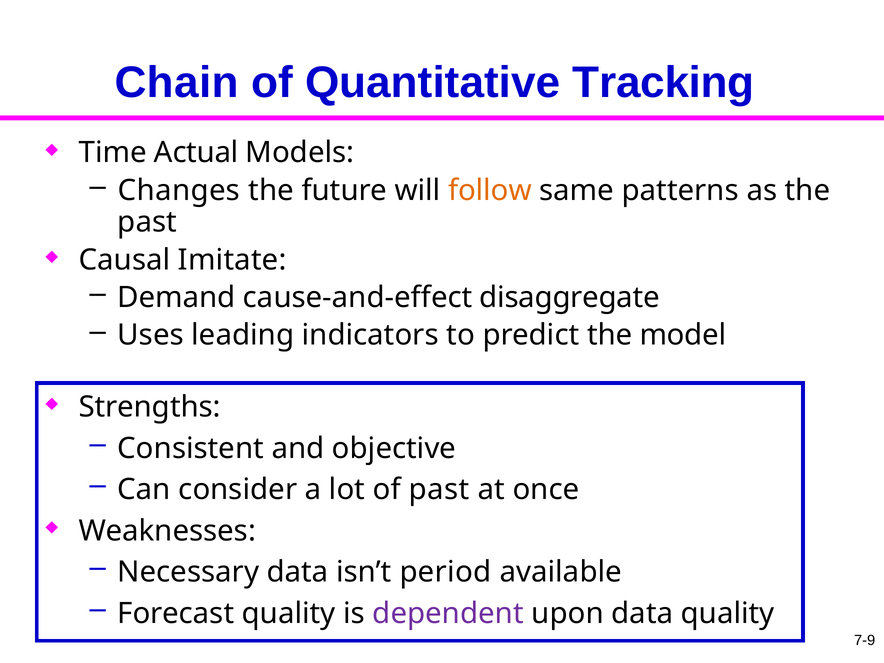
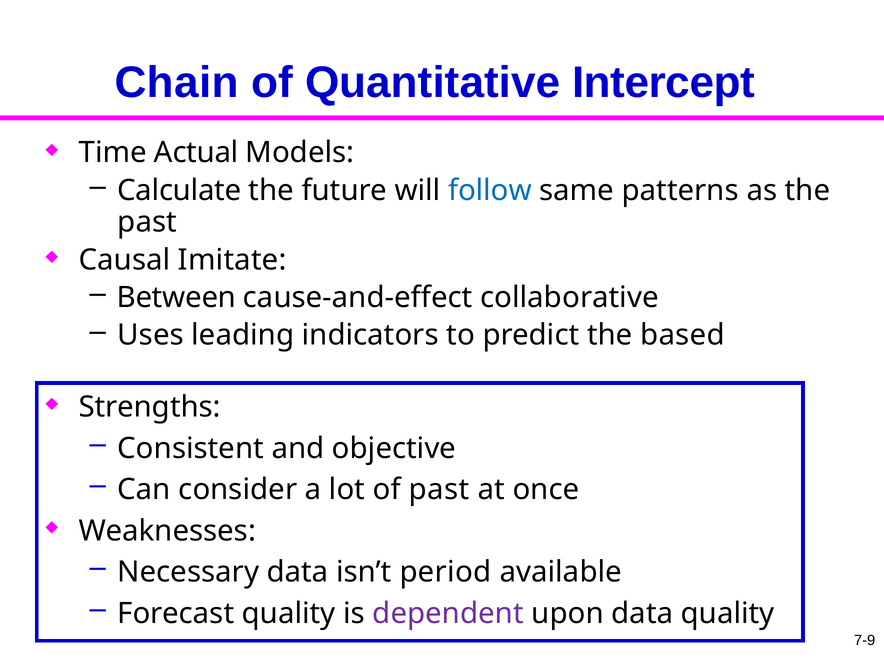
Tracking: Tracking -> Intercept (664, 83)
Changes: Changes -> Calculate (179, 190)
follow colour: orange -> blue (490, 190)
Demand: Demand -> Between (176, 298)
disaggregate: disaggregate -> collaborative (569, 298)
model: model -> based (683, 335)
